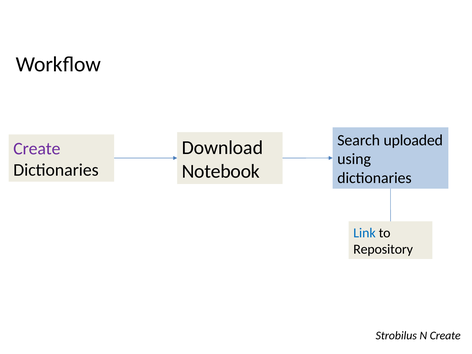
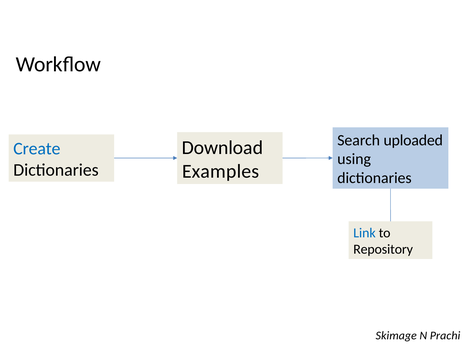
Create colour: purple -> blue (37, 149)
Notebook: Notebook -> Examples (221, 171)
Strobilus: Strobilus -> Skimage (396, 336)
N Create: Create -> Prachi (445, 336)
